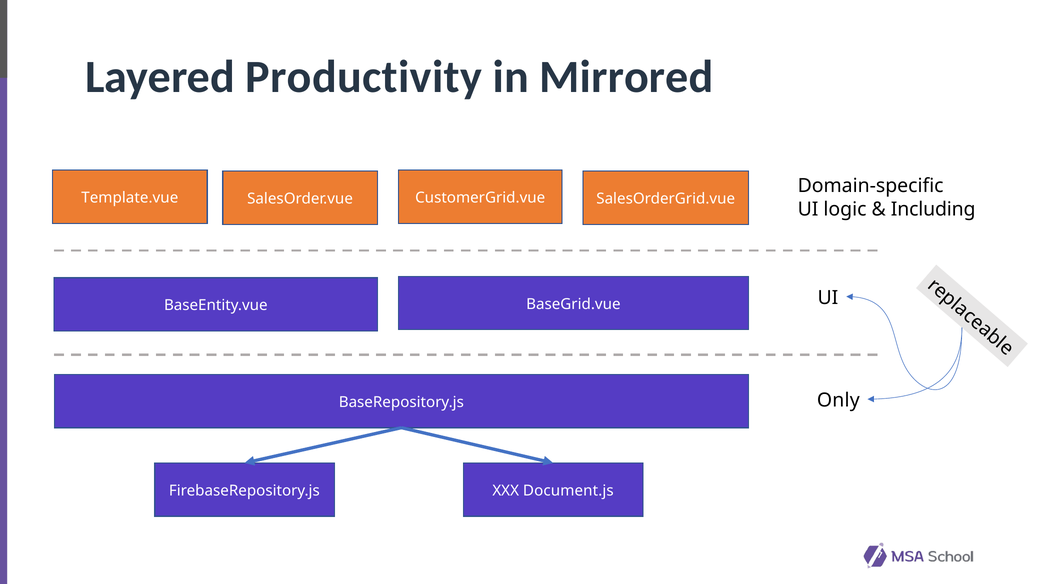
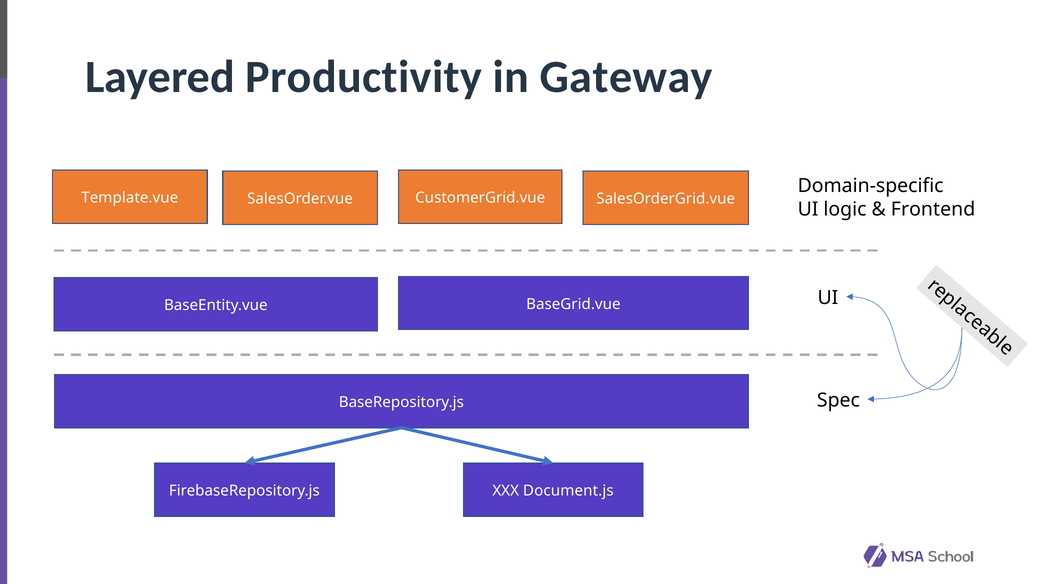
Mirrored: Mirrored -> Gateway (626, 77)
Including: Including -> Frontend (933, 209)
Only: Only -> Spec (838, 400)
